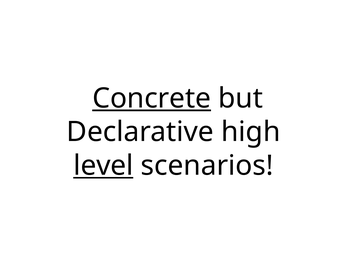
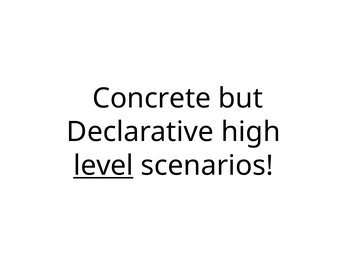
Concrete underline: present -> none (152, 98)
